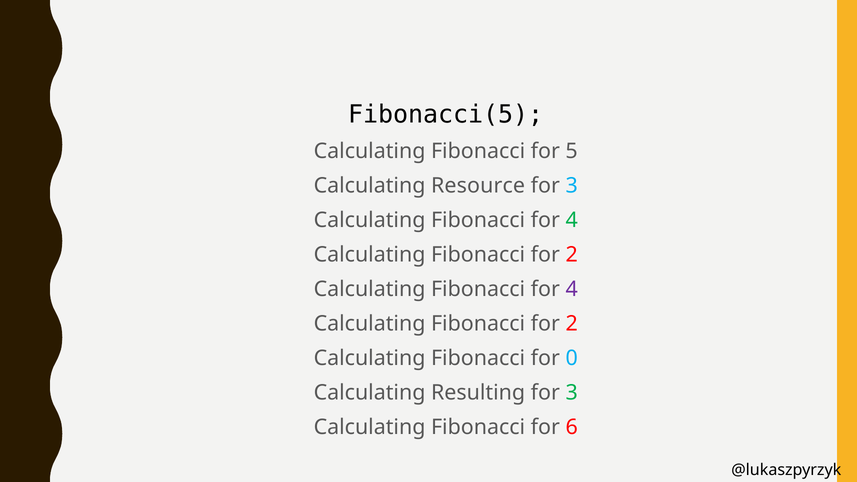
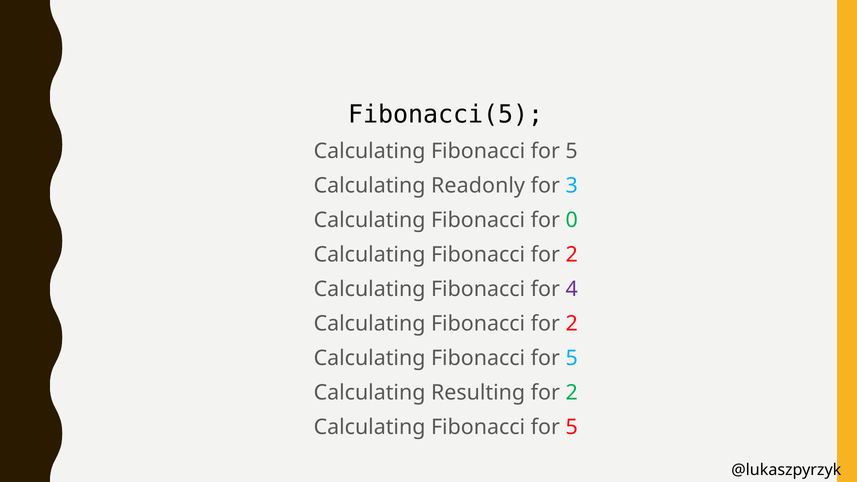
Resource: Resource -> Readonly (478, 186)
4: 4 -> 0 (572, 220)
0: 0 -> 5 (572, 358)
3: 3 -> 2 (572, 393)
6: 6 -> 5 (572, 427)
